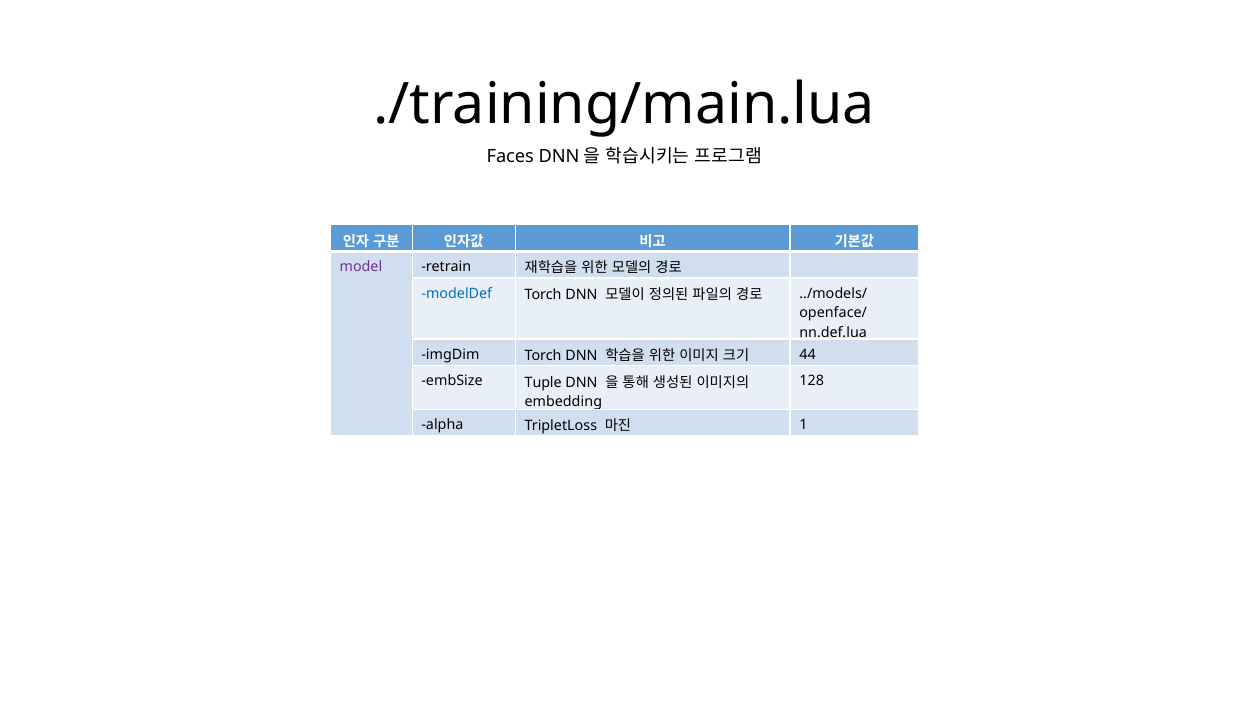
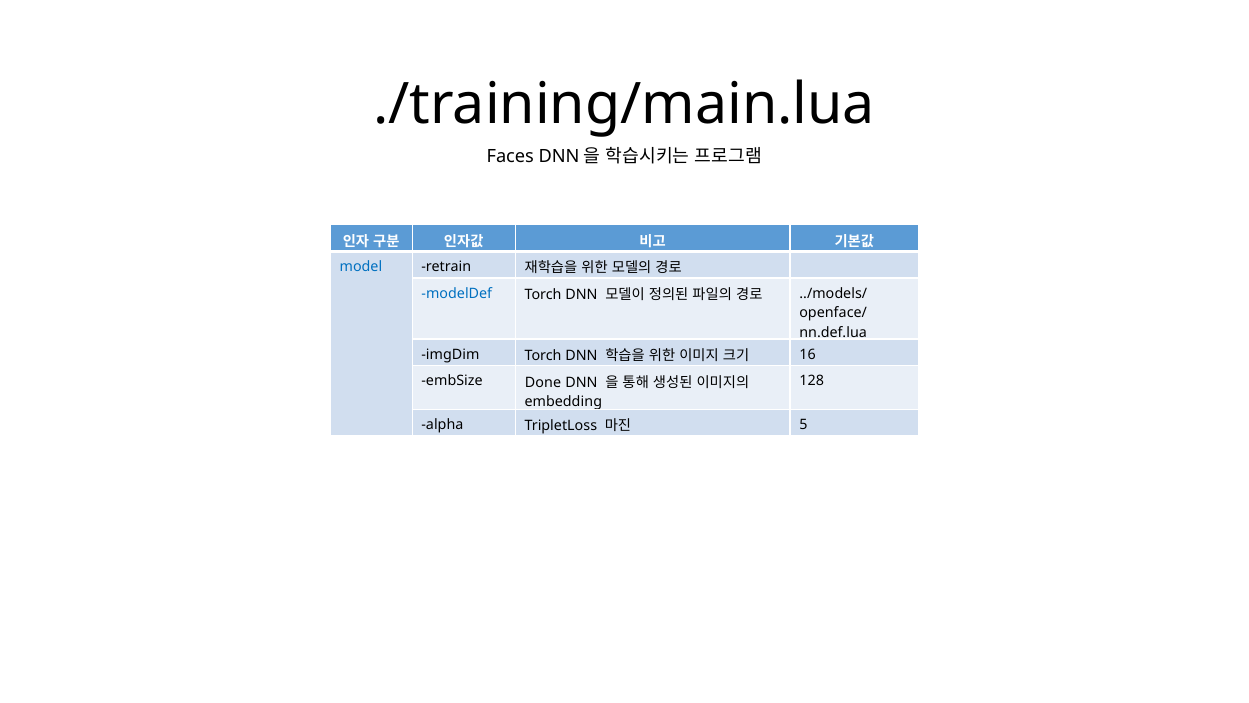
model colour: purple -> blue (361, 267)
44: 44 -> 16 (808, 354)
Tuple: Tuple -> Done (543, 382)
1: 1 -> 5 (803, 424)
